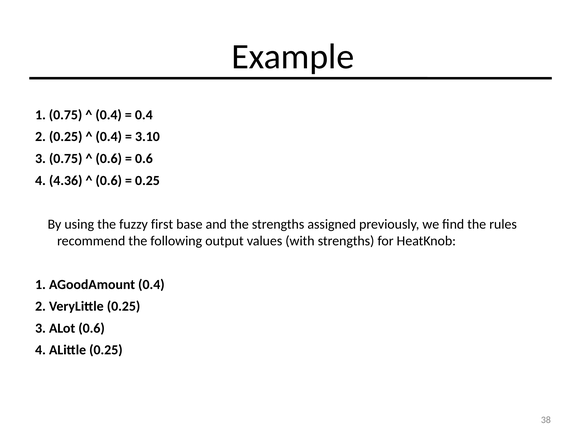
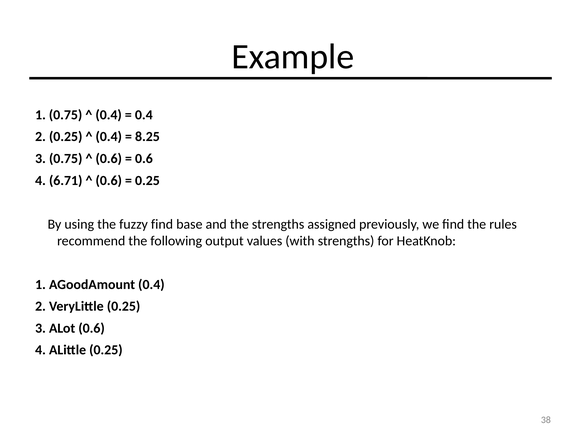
3.10: 3.10 -> 8.25 (147, 137)
4.36: 4.36 -> 6.71 (66, 180)
fuzzy first: first -> find (162, 224)
